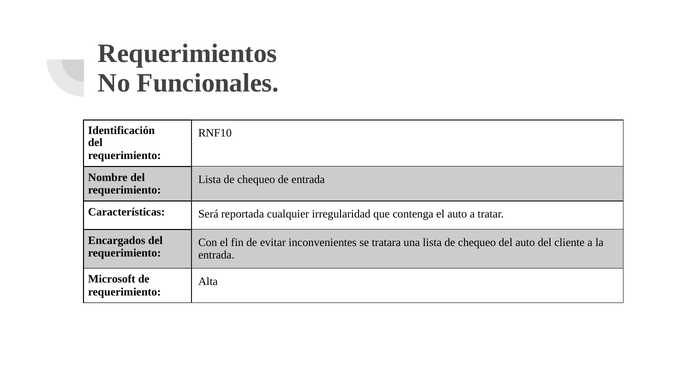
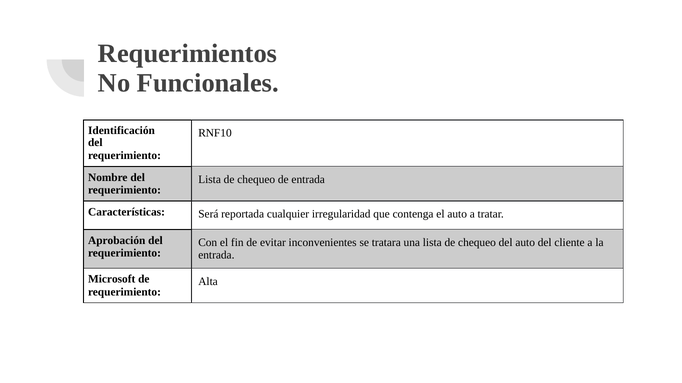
Encargados: Encargados -> Aprobación (117, 241)
